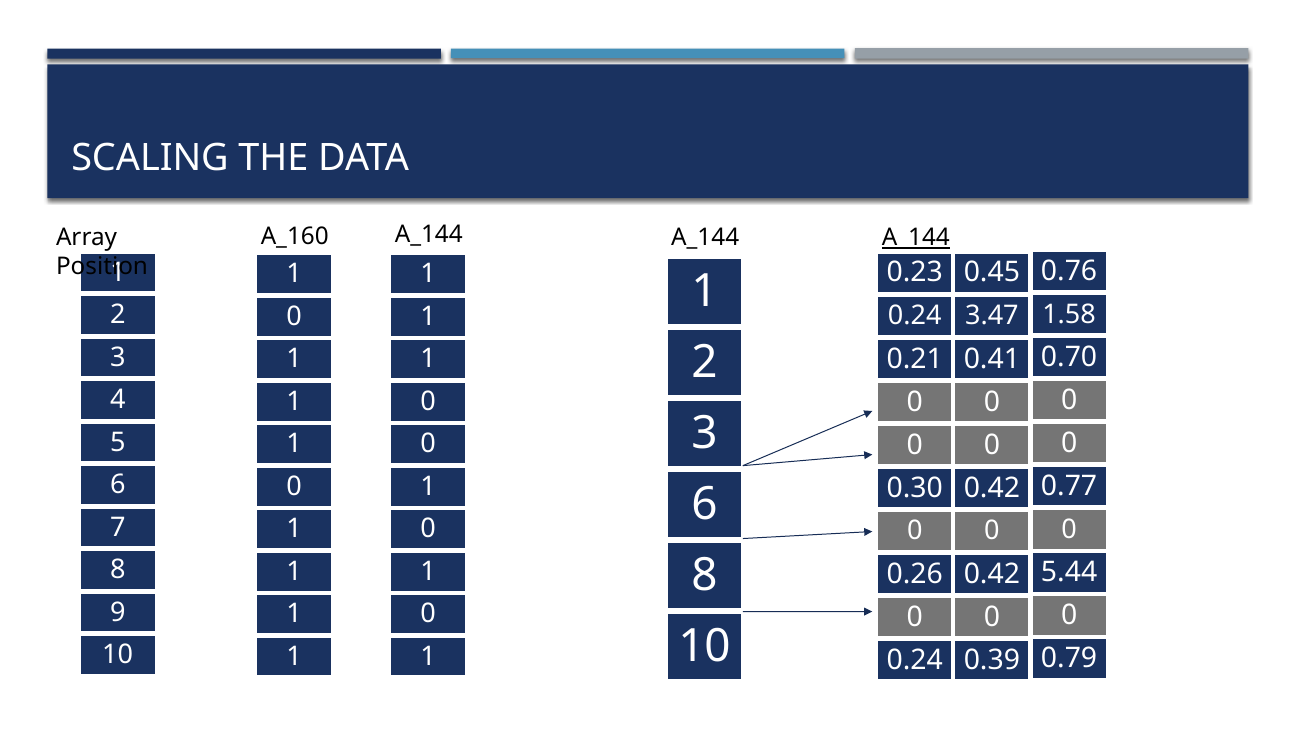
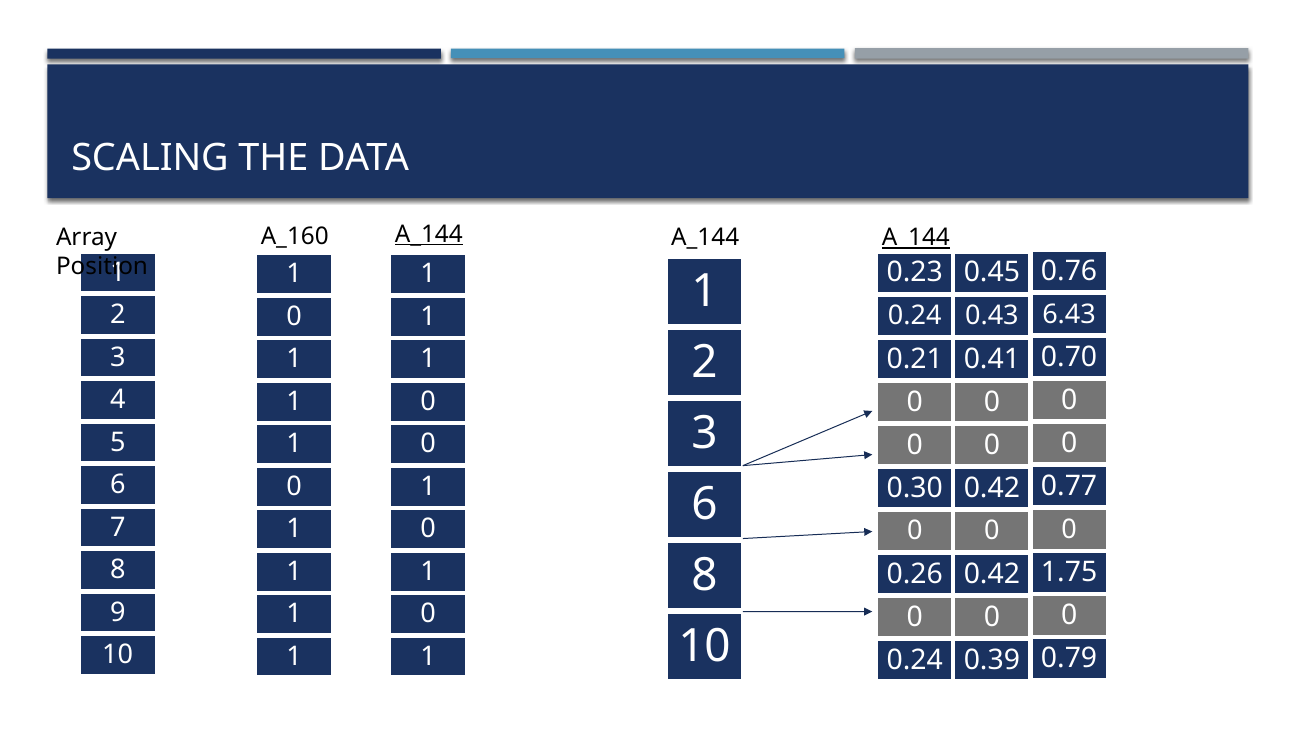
A_144 underline: none -> present (429, 234)
1.58: 1.58 -> 6.43 (1069, 314)
3.47: 3.47 -> 0.43 (992, 316)
5.44: 5.44 -> 1.75 (1069, 572)
